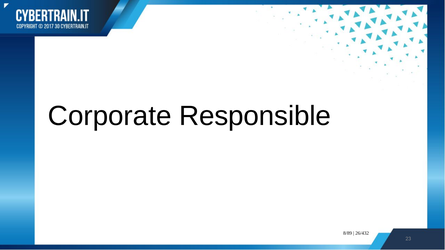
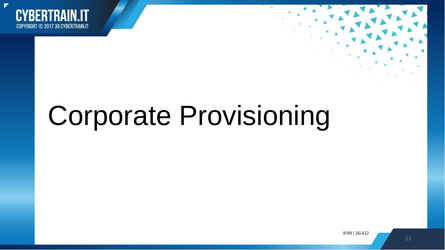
Responsible: Responsible -> Provisioning (255, 116)
